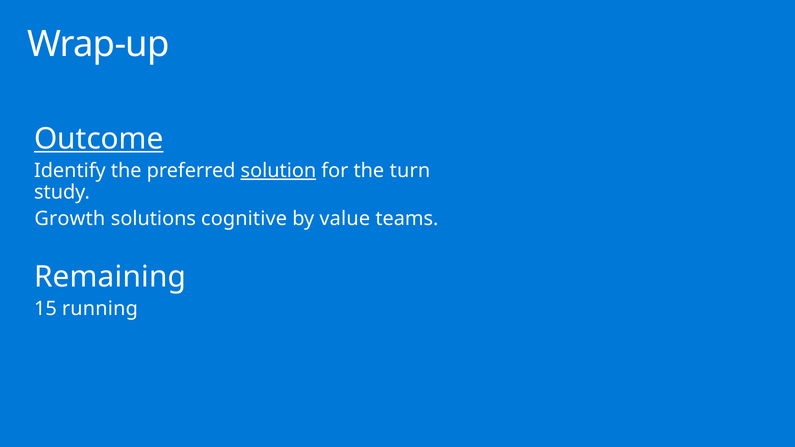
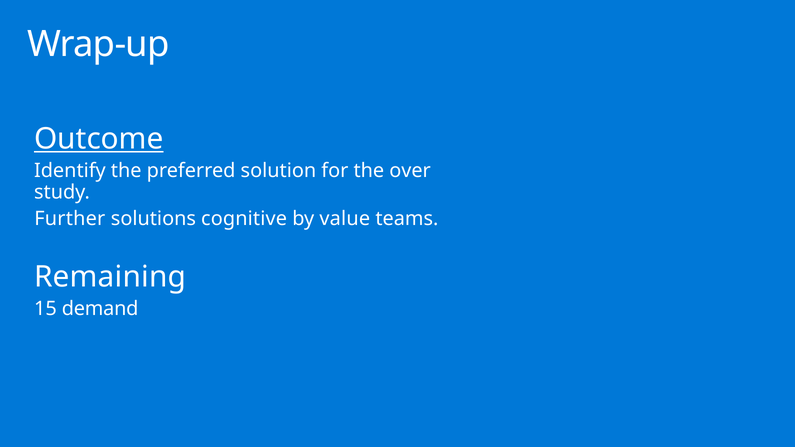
solution underline: present -> none (278, 171)
turn: turn -> over (410, 171)
Growth: Growth -> Further (70, 219)
running: running -> demand (100, 309)
